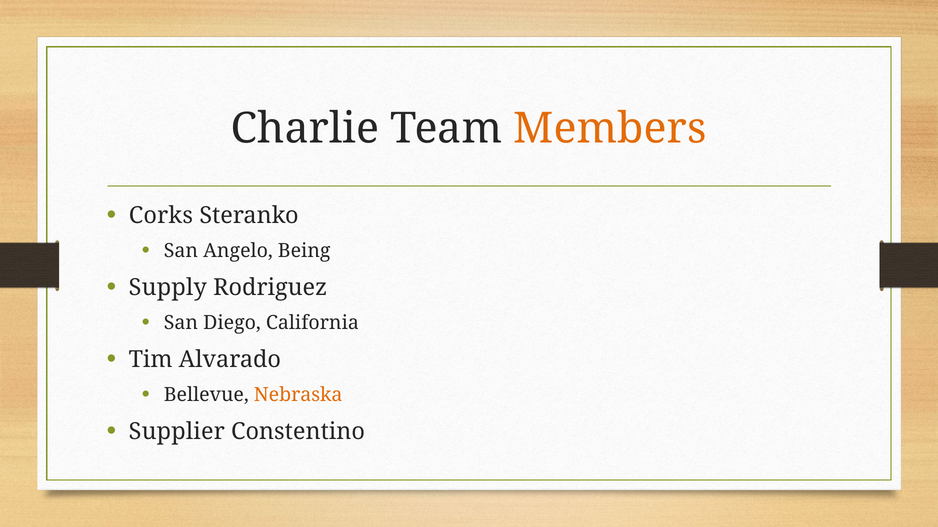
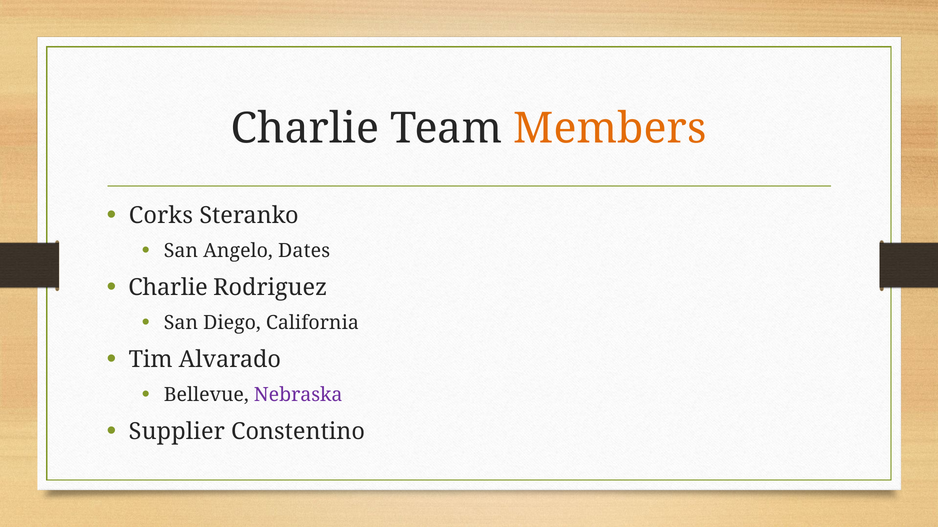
Being: Being -> Dates (304, 251)
Supply: Supply -> Charlie (168, 288)
Nebraska colour: orange -> purple (298, 395)
